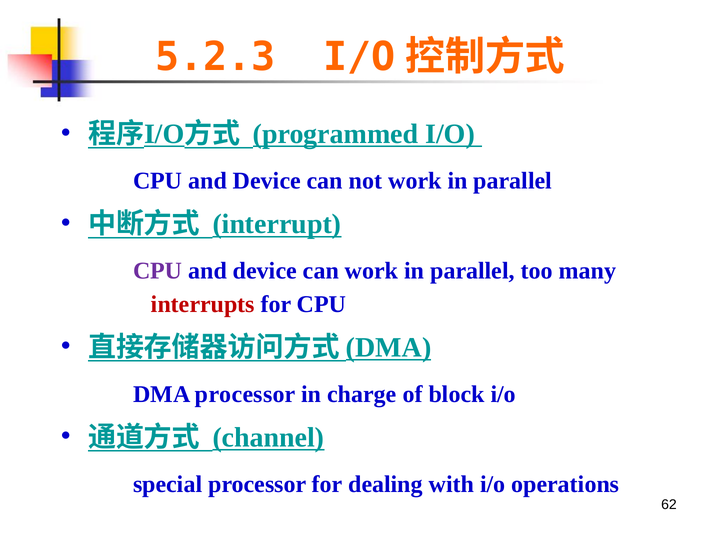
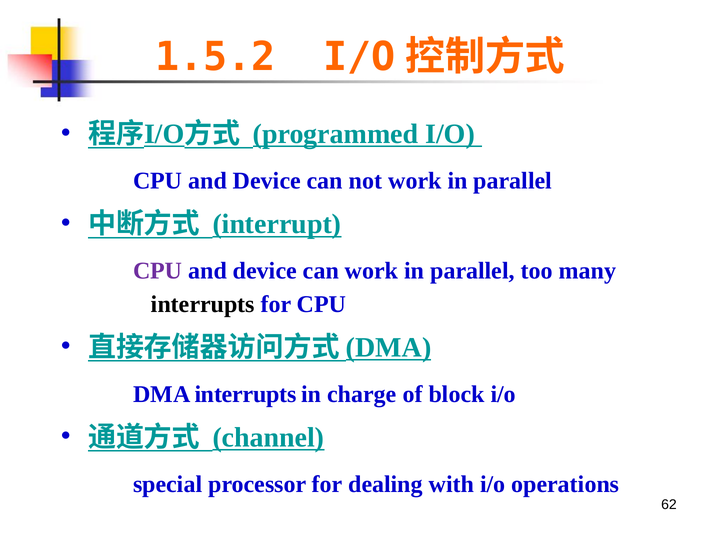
5.2.3: 5.2.3 -> 1.5.2 (215, 57)
interrupts colour: red -> black (203, 304)
DMA processor: processor -> interrupts (245, 394)
